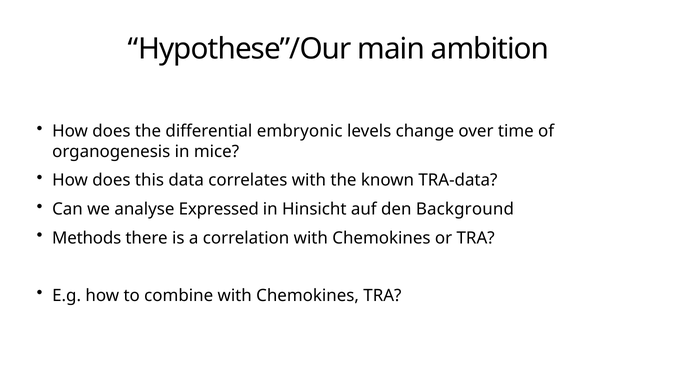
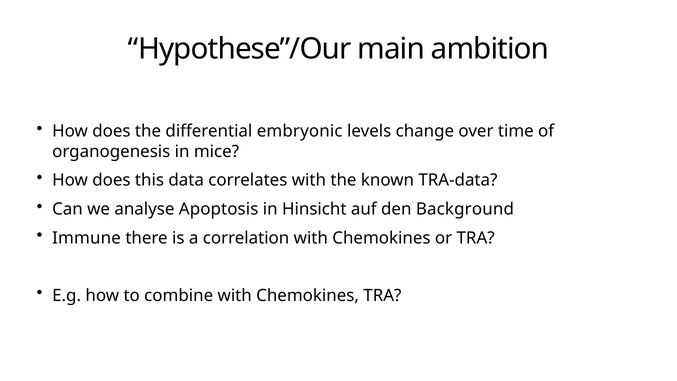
Expressed: Expressed -> Apoptosis (219, 209)
Methods: Methods -> Immune (87, 238)
